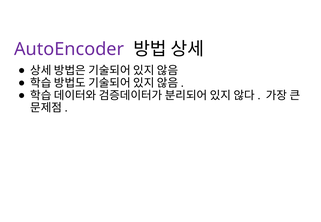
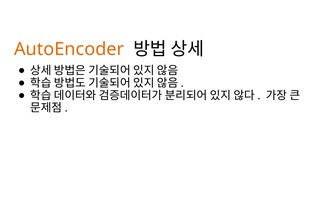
AutoEncoder colour: purple -> orange (69, 49)
